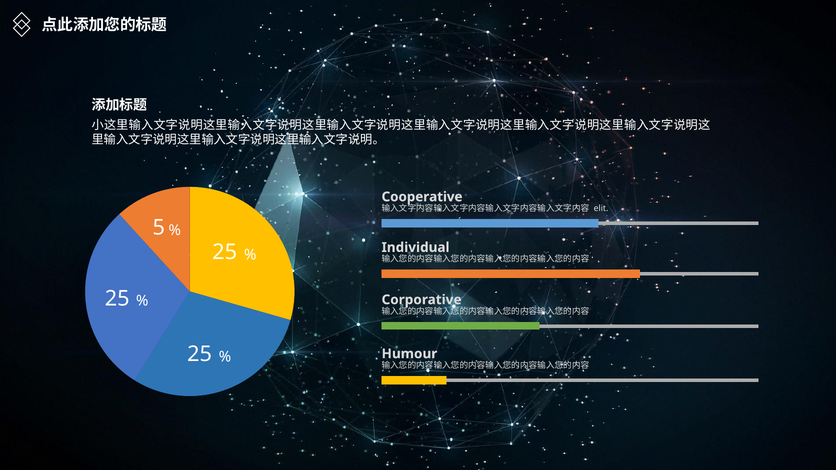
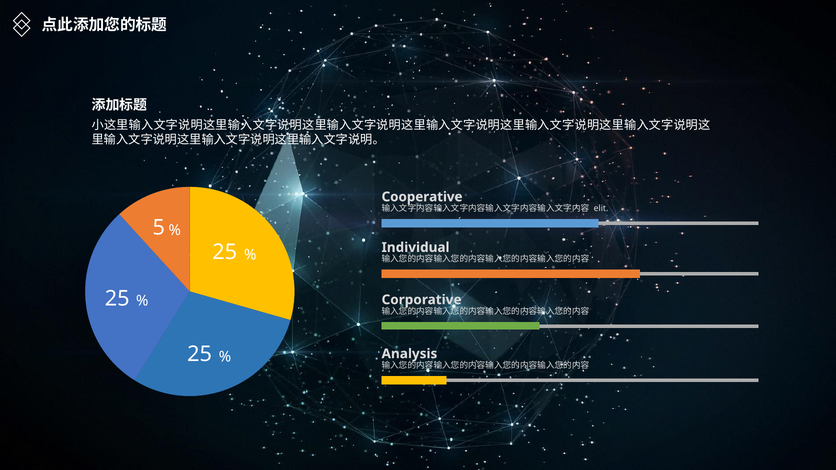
Humour: Humour -> Analysis (409, 354)
